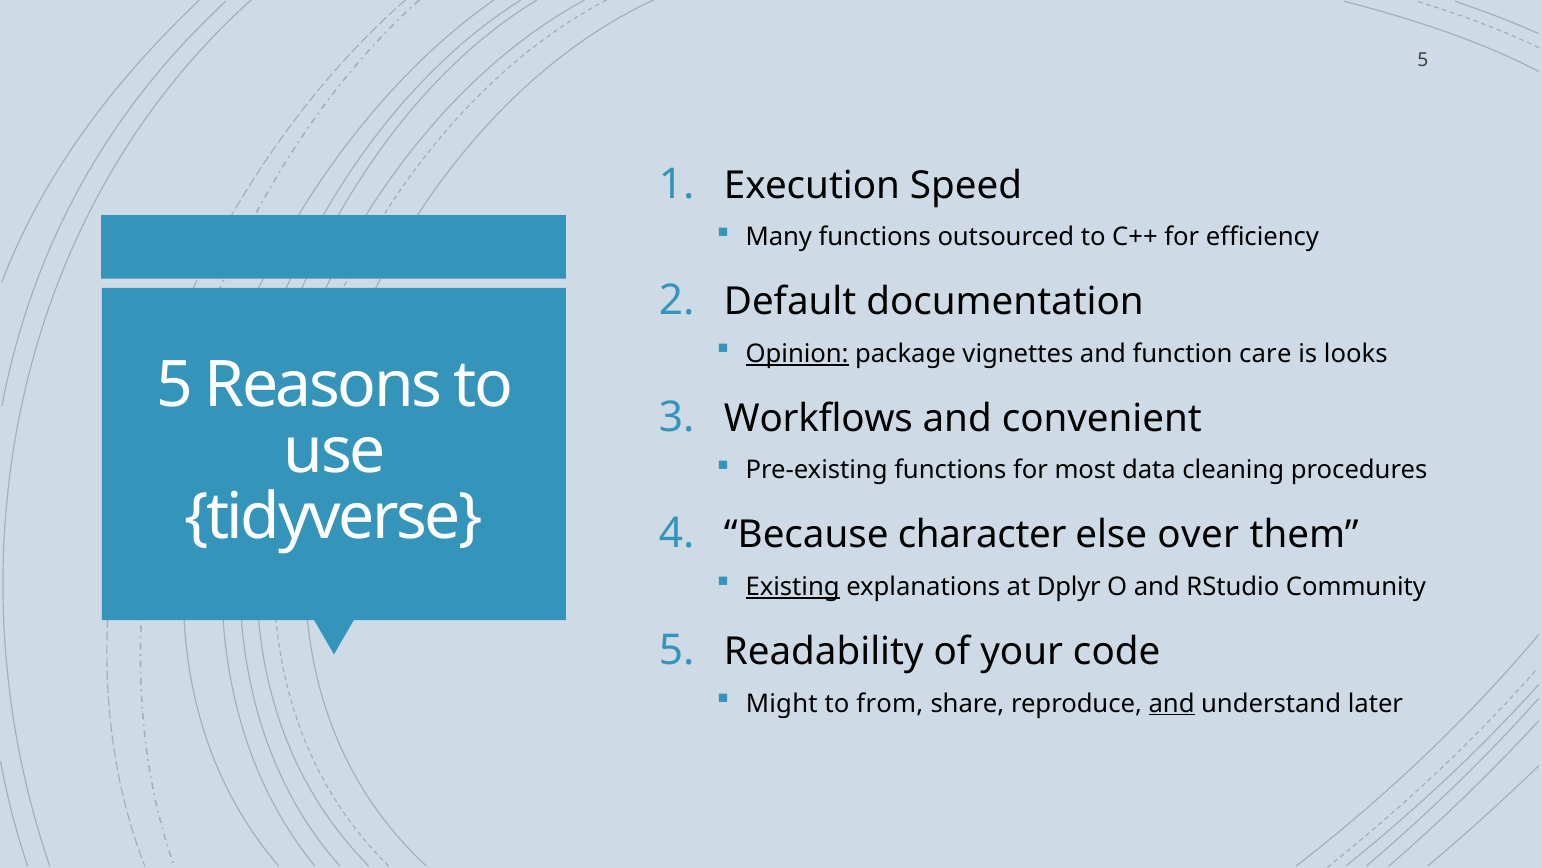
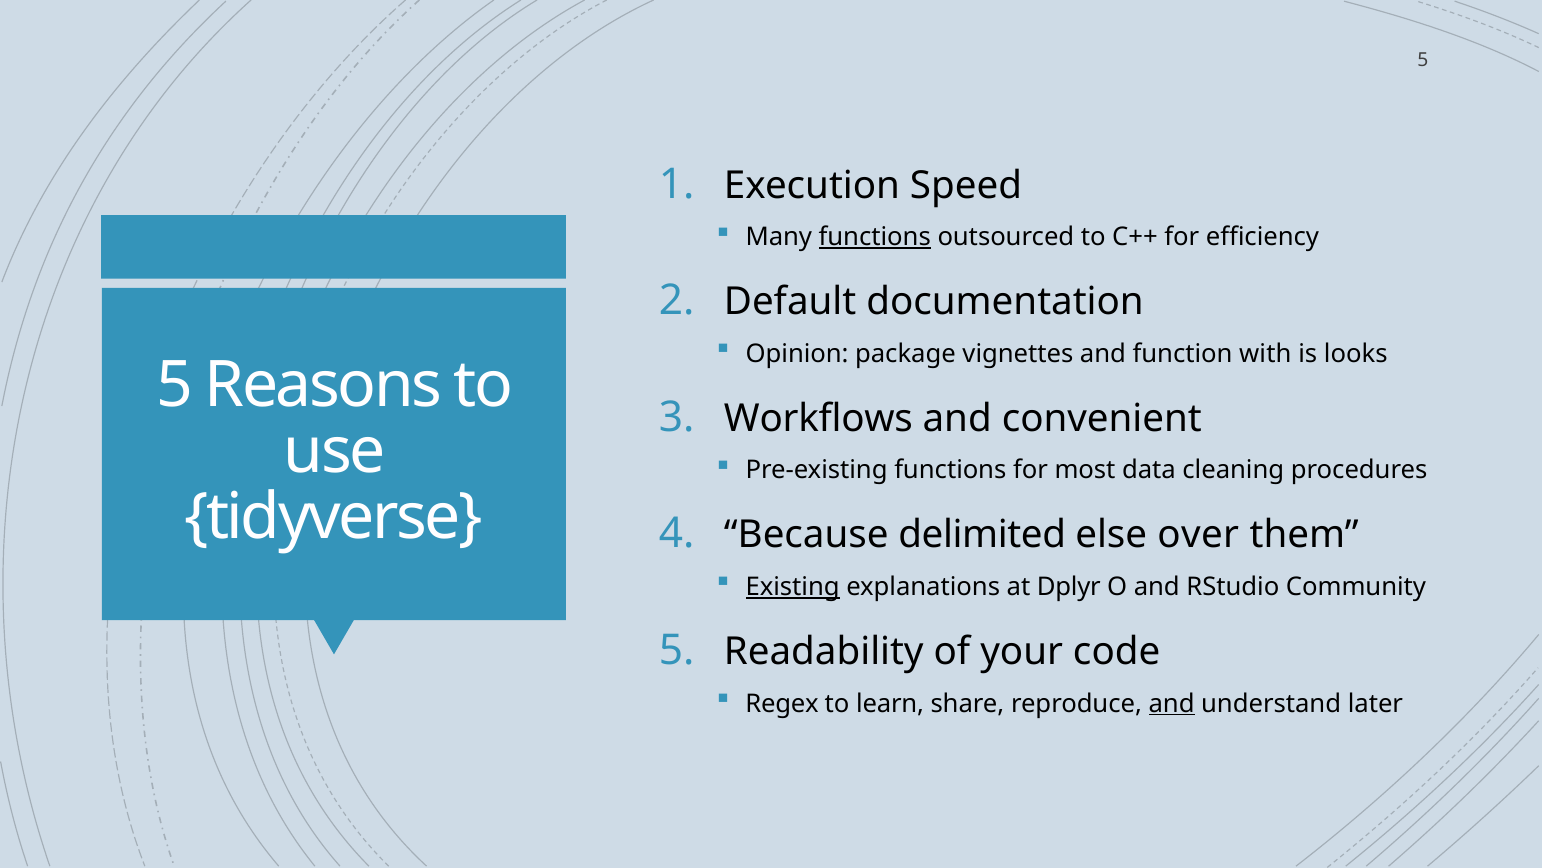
functions underline: none -> present (875, 237)
Opinion underline: present -> none (797, 354)
care: care -> with (1265, 354)
character: character -> delimited (982, 535)
Might: Might -> Regex (782, 703)
from: from -> learn (890, 703)
